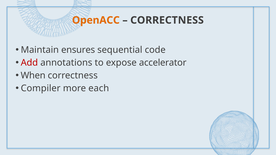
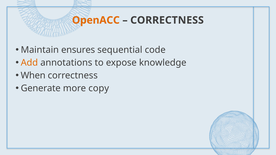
Add colour: red -> orange (29, 63)
accelerator: accelerator -> knowledge (163, 63)
Compiler: Compiler -> Generate (41, 88)
each: each -> copy (99, 88)
